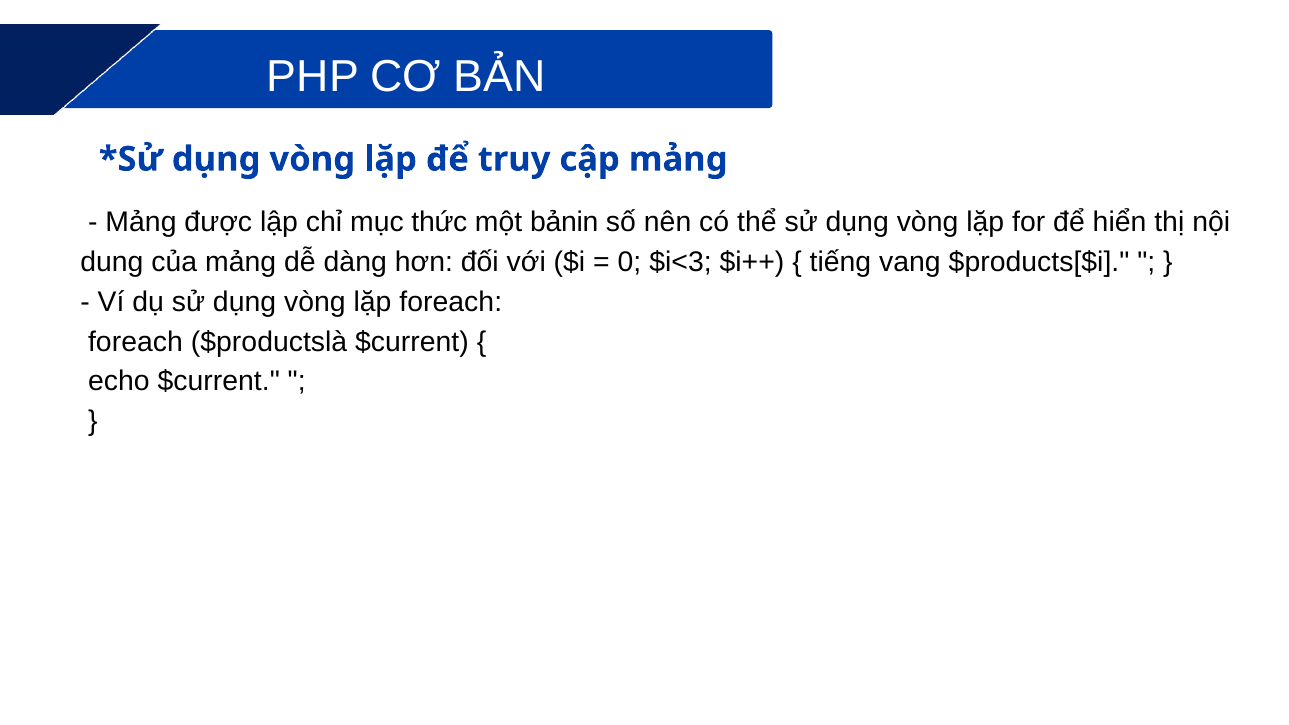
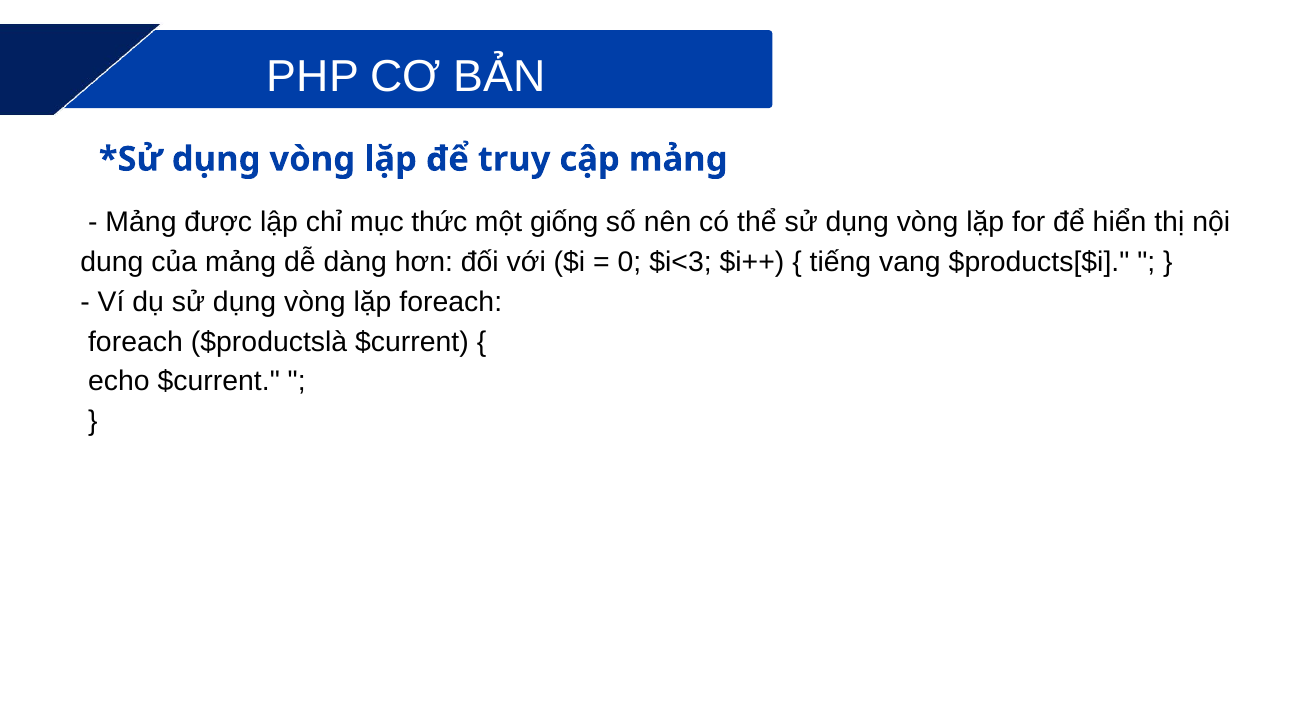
bảnin: bảnin -> giống (564, 223)
